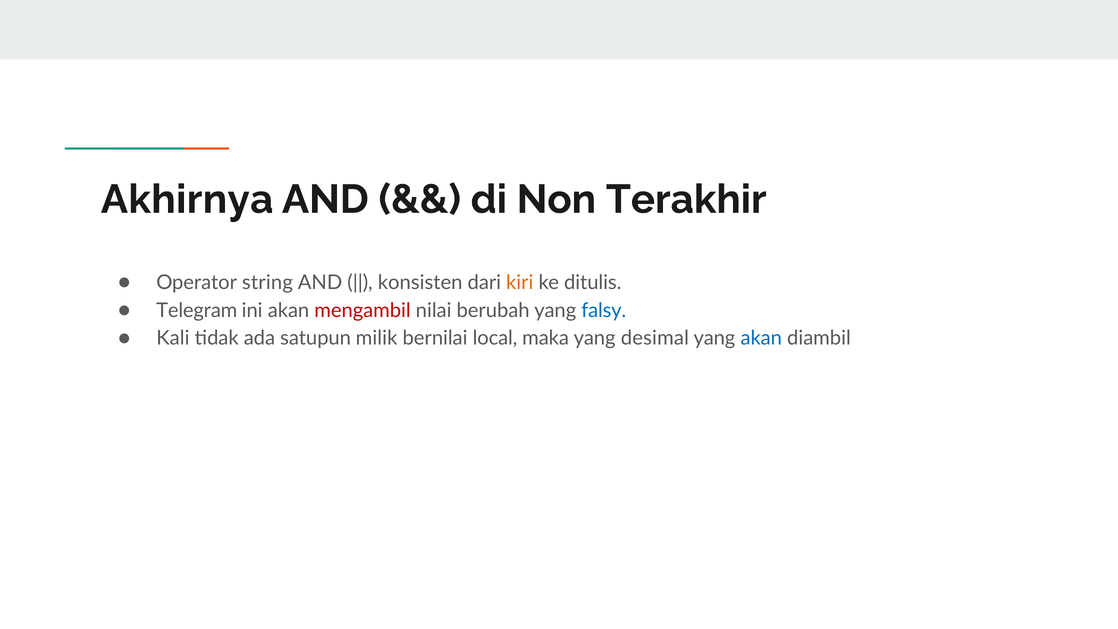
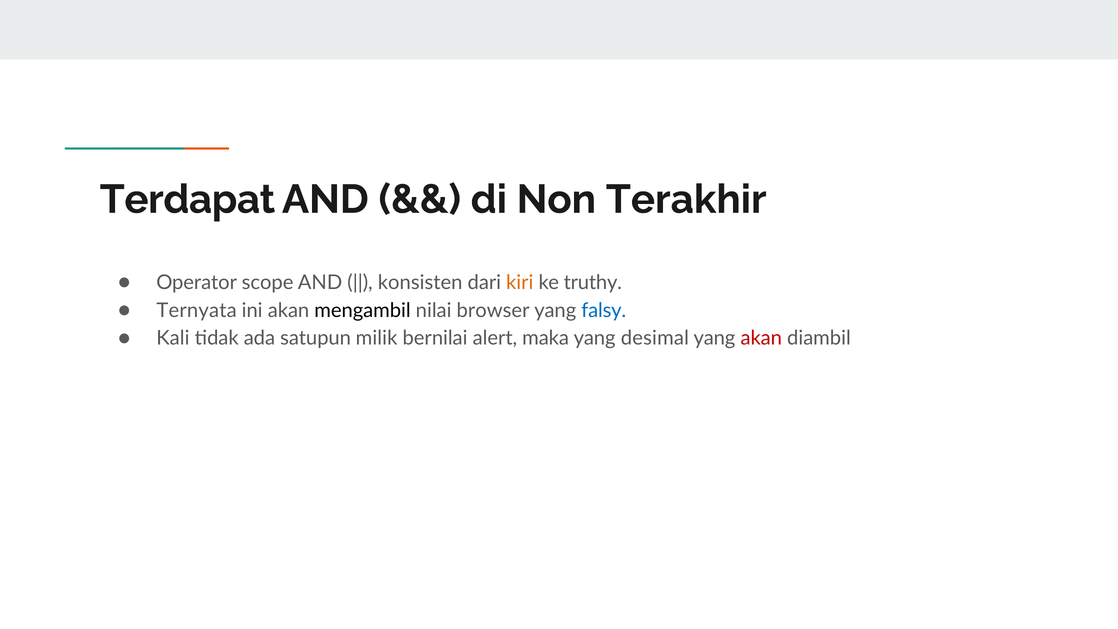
Akhirnya: Akhirnya -> Terdapat (187, 199)
string: string -> scope (268, 283)
ditulis: ditulis -> truthy (593, 283)
Telegram: Telegram -> Ternyata (197, 310)
mengambil colour: red -> black (362, 310)
berubah: berubah -> browser (493, 310)
local: local -> alert (495, 338)
akan colour: blue -> red (761, 338)
